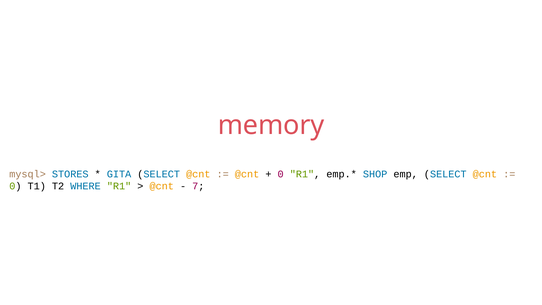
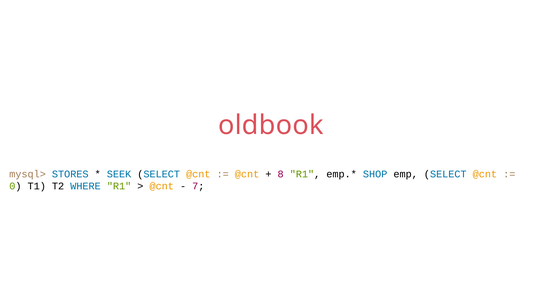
memory: memory -> oldbook (271, 125)
GITA: GITA -> SEEK (119, 174)
0: 0 -> 8 (281, 174)
